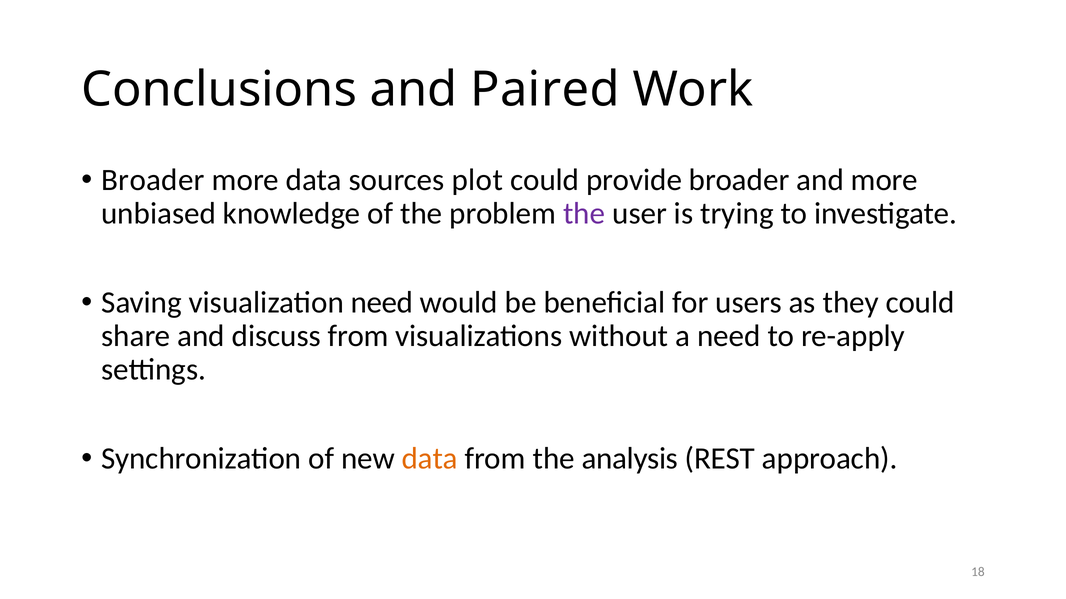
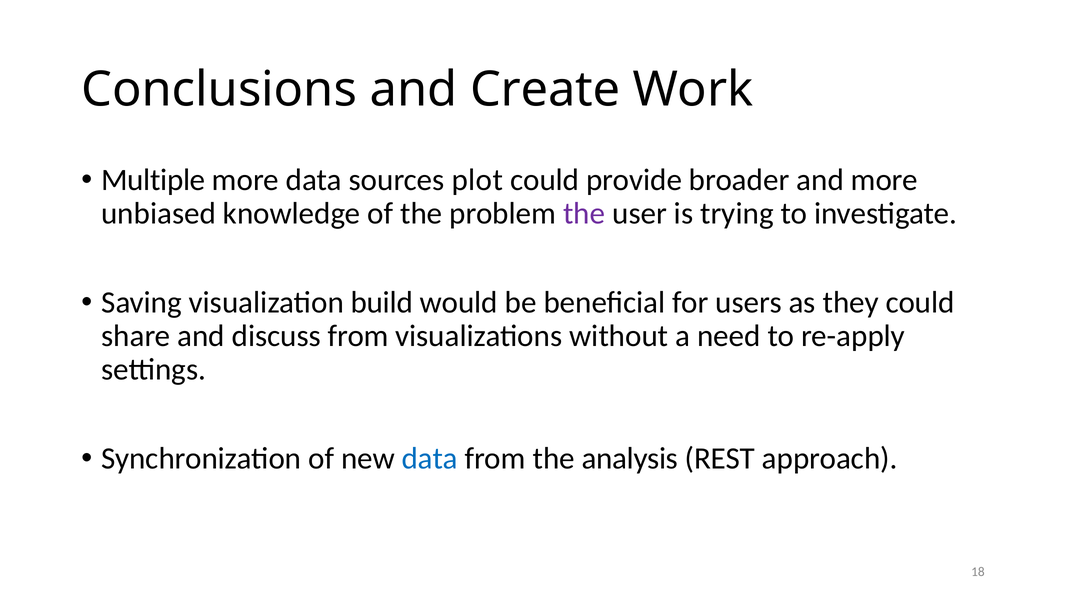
Paired: Paired -> Create (545, 90)
Broader: Broader -> Multiple (153, 180)
visualization need: need -> build (382, 303)
data colour: orange -> blue (430, 459)
